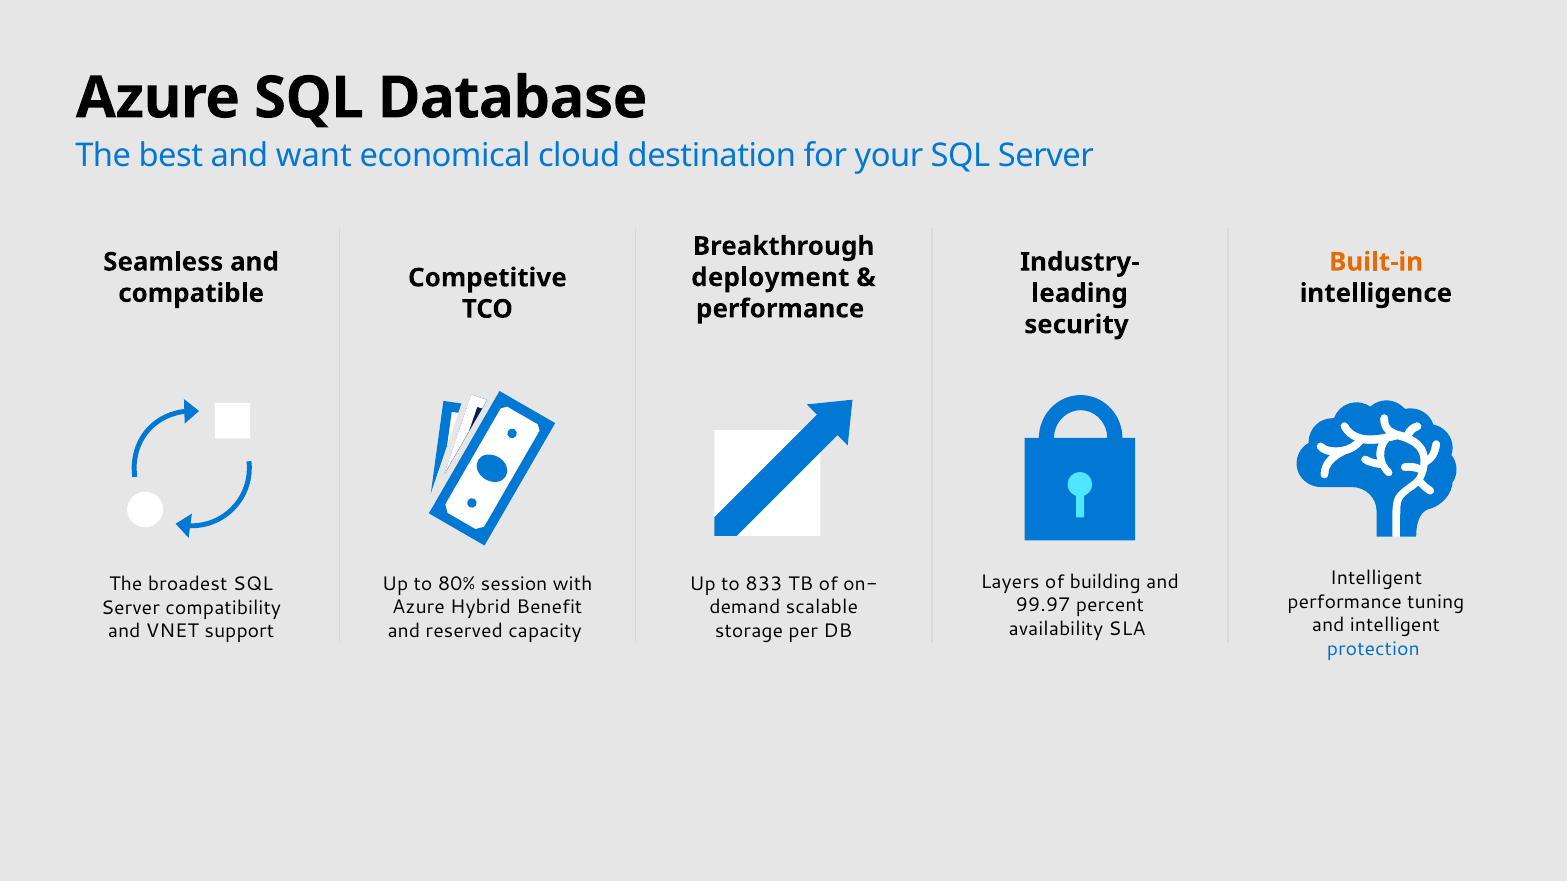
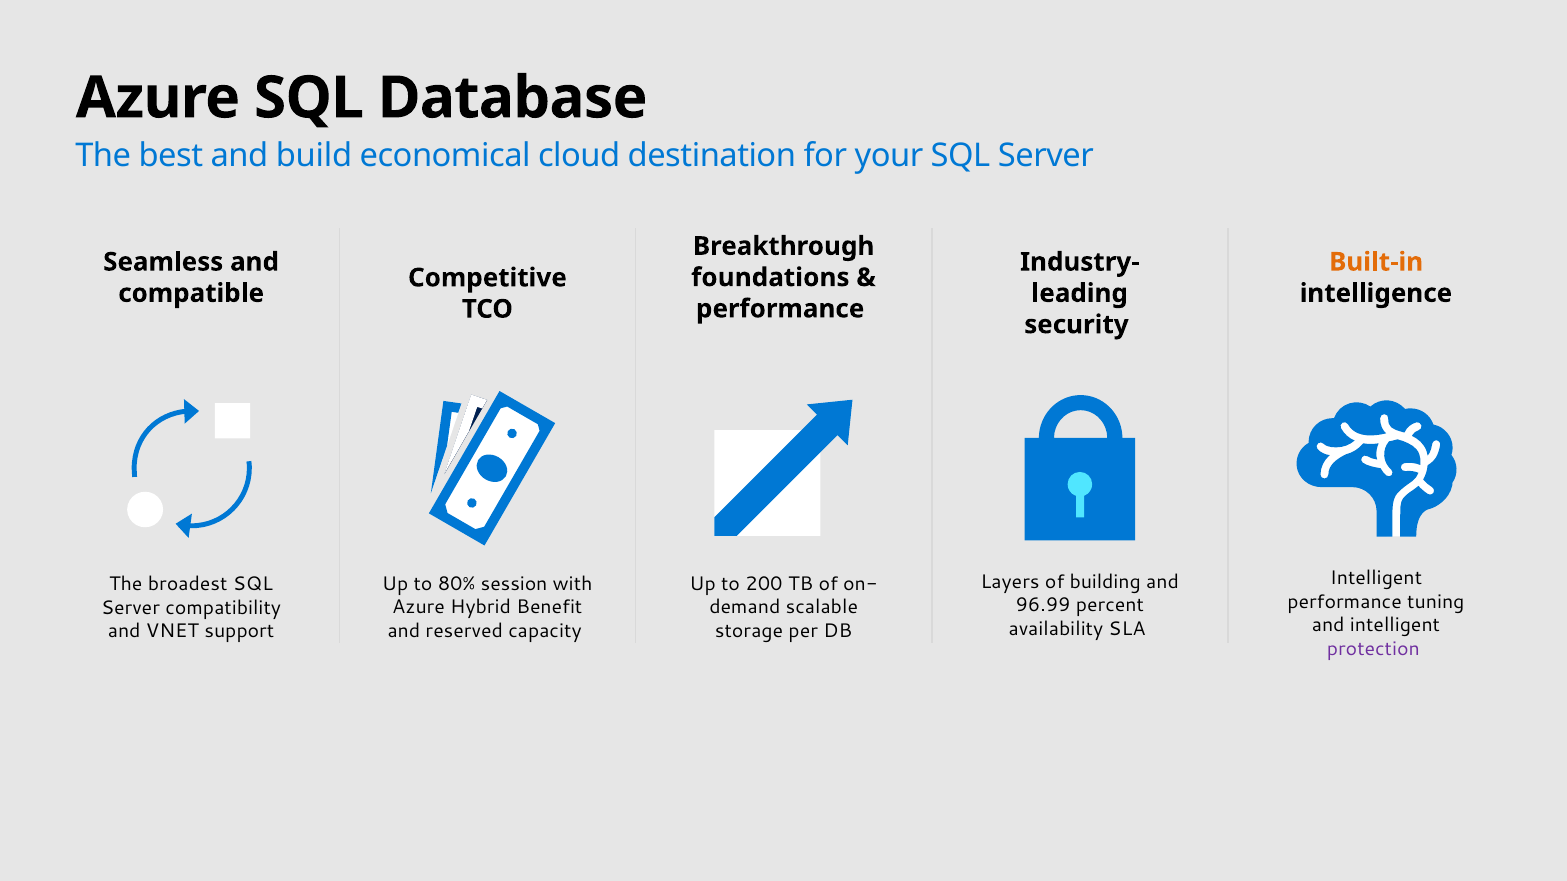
want: want -> build (314, 156)
deployment: deployment -> foundations (770, 278)
833: 833 -> 200 (764, 584)
99.97: 99.97 -> 96.99 (1043, 605)
protection colour: blue -> purple (1373, 649)
